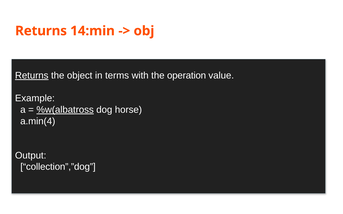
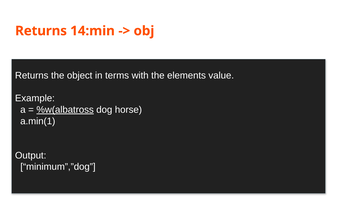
Returns underline: present -> none (32, 76)
operation: operation -> elements (187, 76)
a.min(4: a.min(4 -> a.min(1 (38, 121)
collection”,”dog: collection”,”dog -> minimum”,”dog (58, 167)
